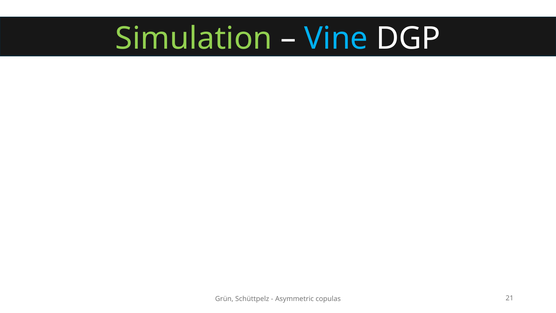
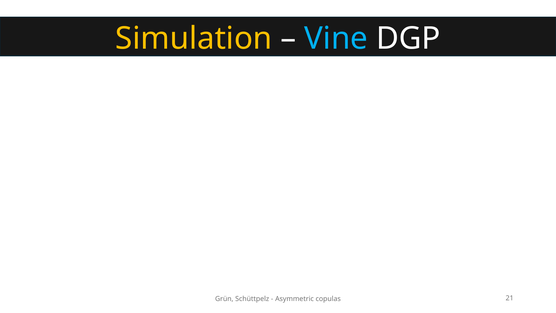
Simulation colour: light green -> yellow (194, 39)
